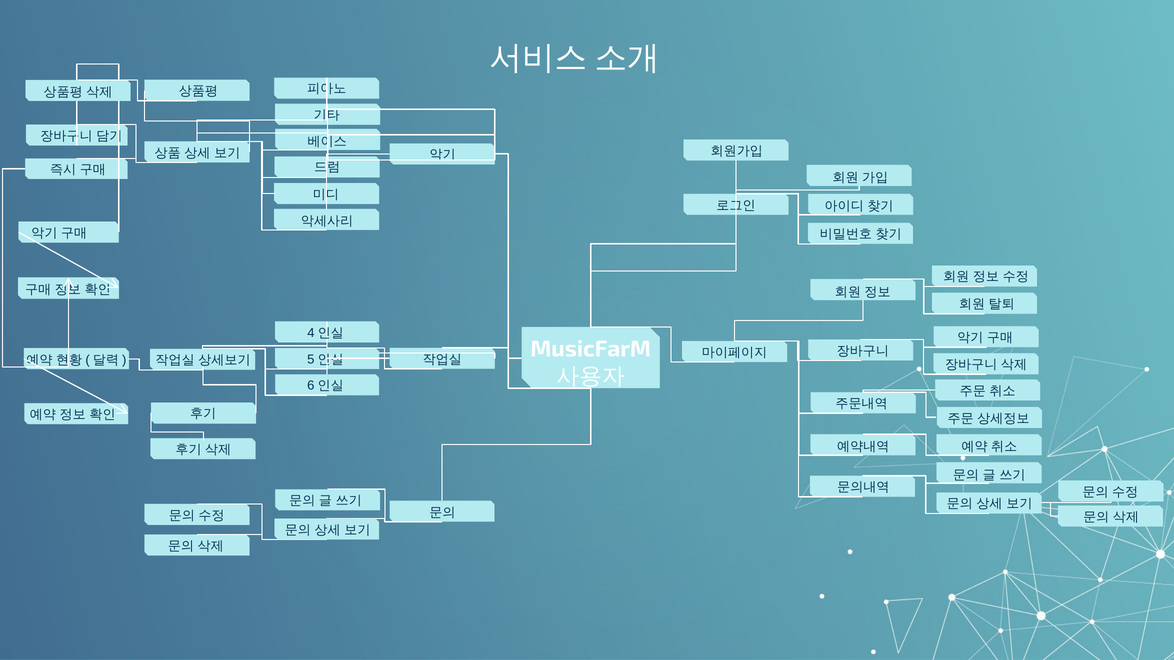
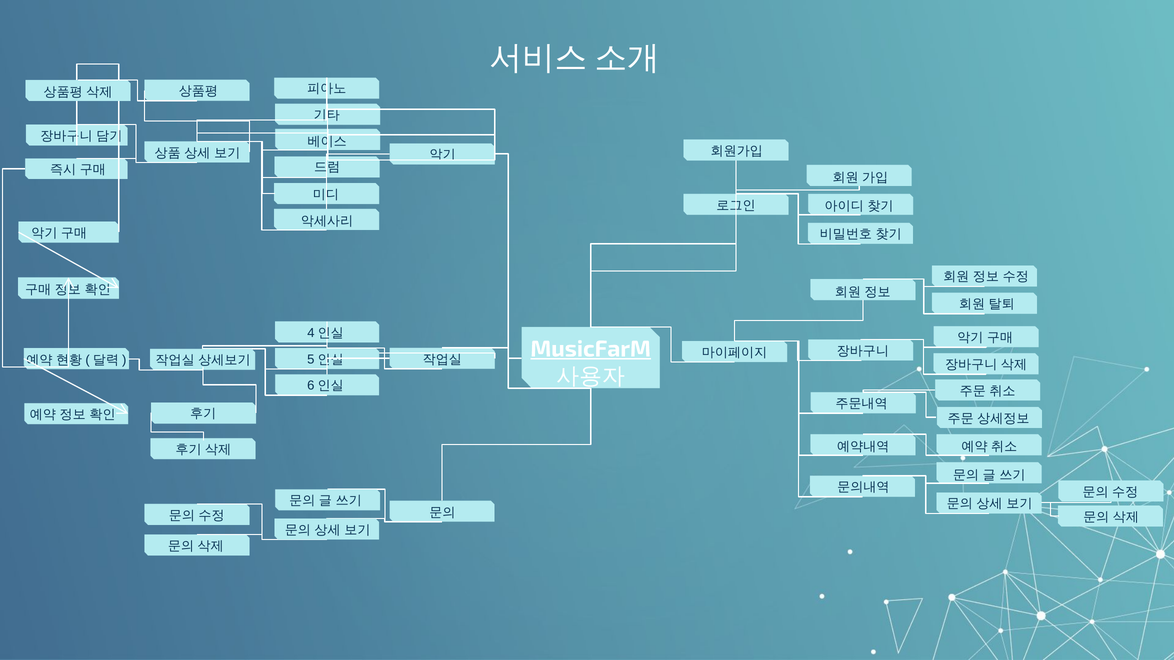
MusicFarM underline: none -> present (591, 349)
